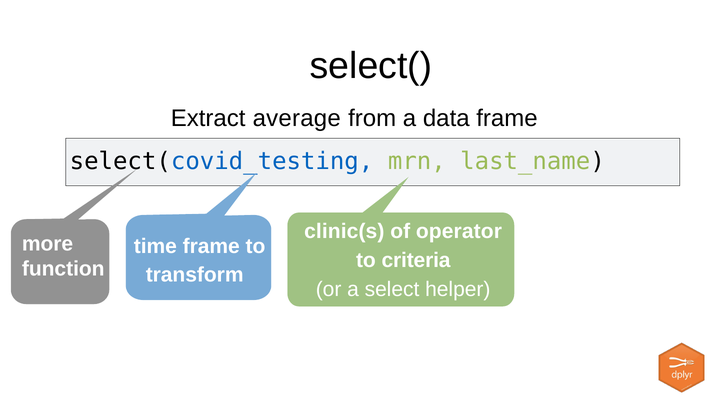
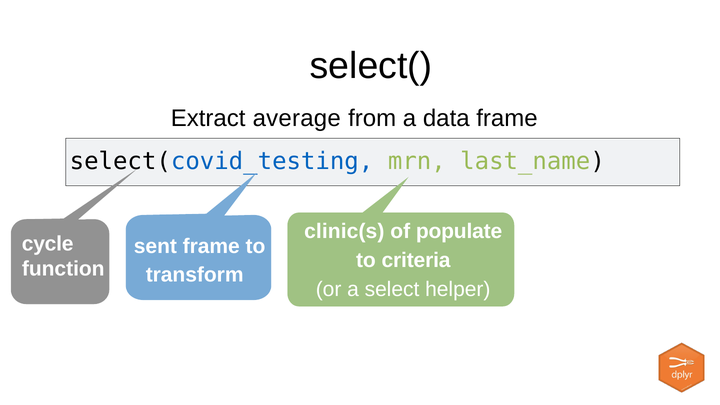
operator: operator -> populate (459, 231)
more: more -> cycle (48, 244)
time: time -> sent (155, 246)
